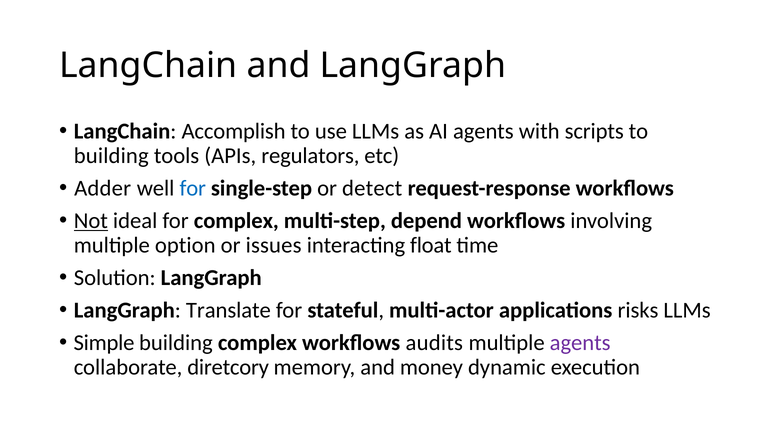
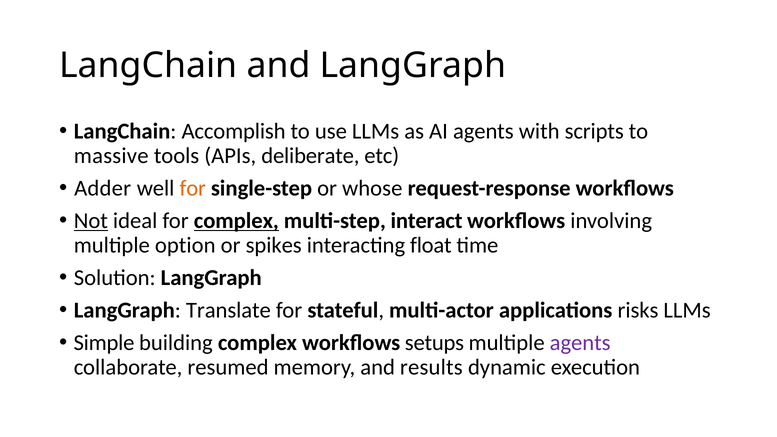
building: building -> massive (111, 156)
regulators: regulators -> deliberate (310, 156)
for colour: blue -> orange (193, 188)
detect: detect -> whose (372, 188)
complex underline: none -> present (236, 221)
depend: depend -> interact (427, 221)
issues: issues -> spikes (274, 245)
audits: audits -> setups (434, 343)
diretcory: diretcory -> resumed (228, 367)
money: money -> results (431, 367)
